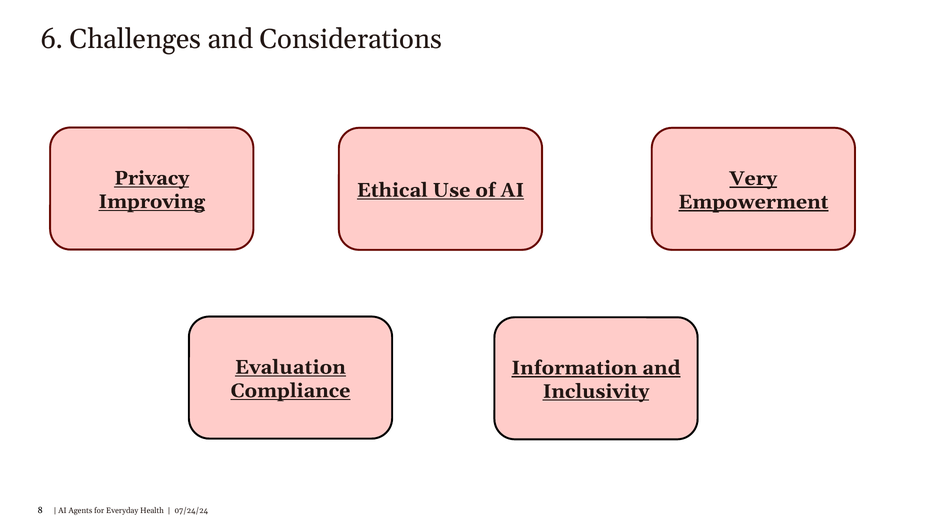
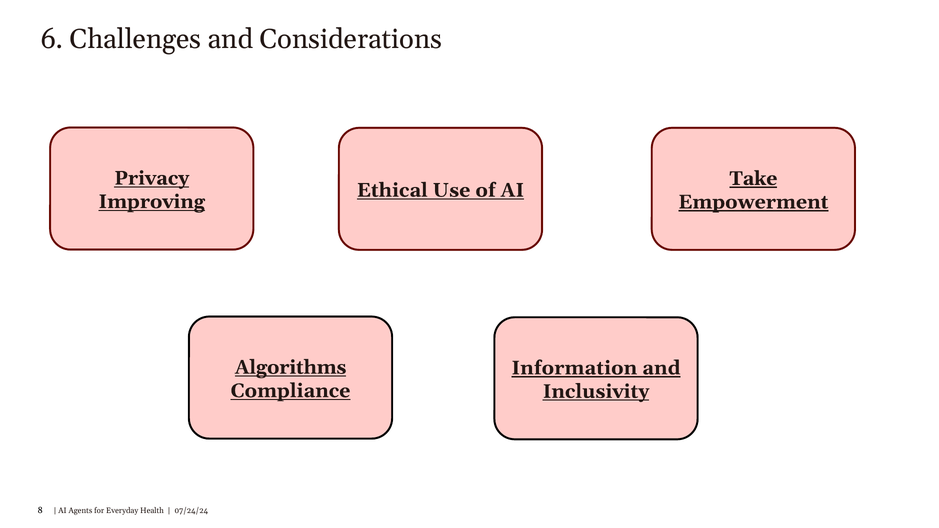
Very: Very -> Take (753, 179)
Evaluation: Evaluation -> Algorithms (291, 367)
